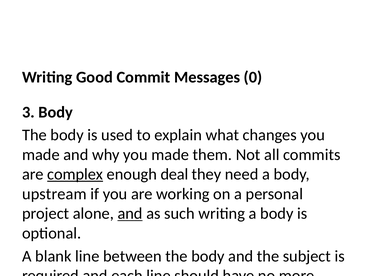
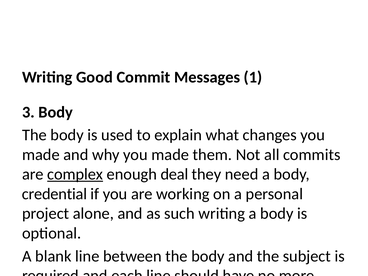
0: 0 -> 1 (253, 77)
upstream: upstream -> credential (54, 194)
and underline: present -> none (130, 214)
